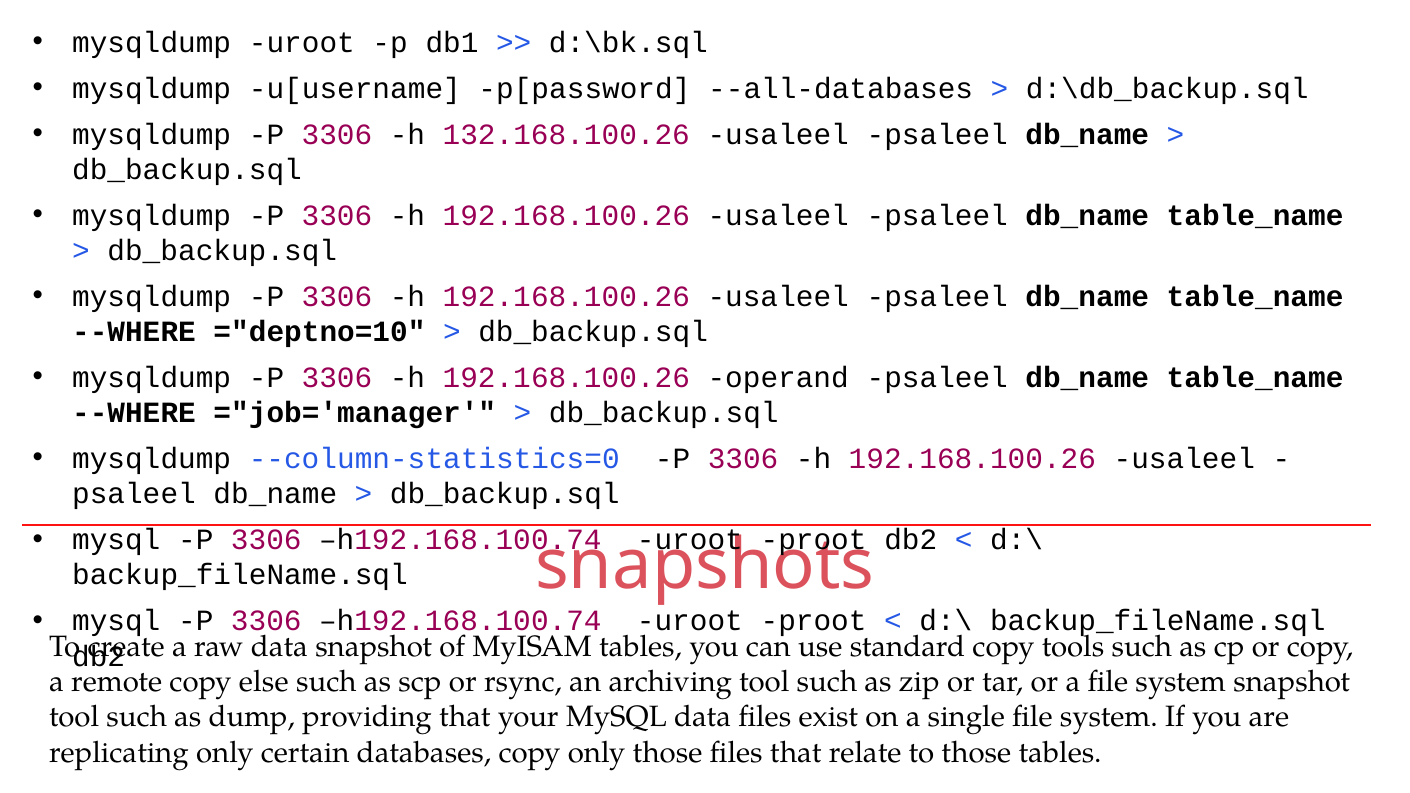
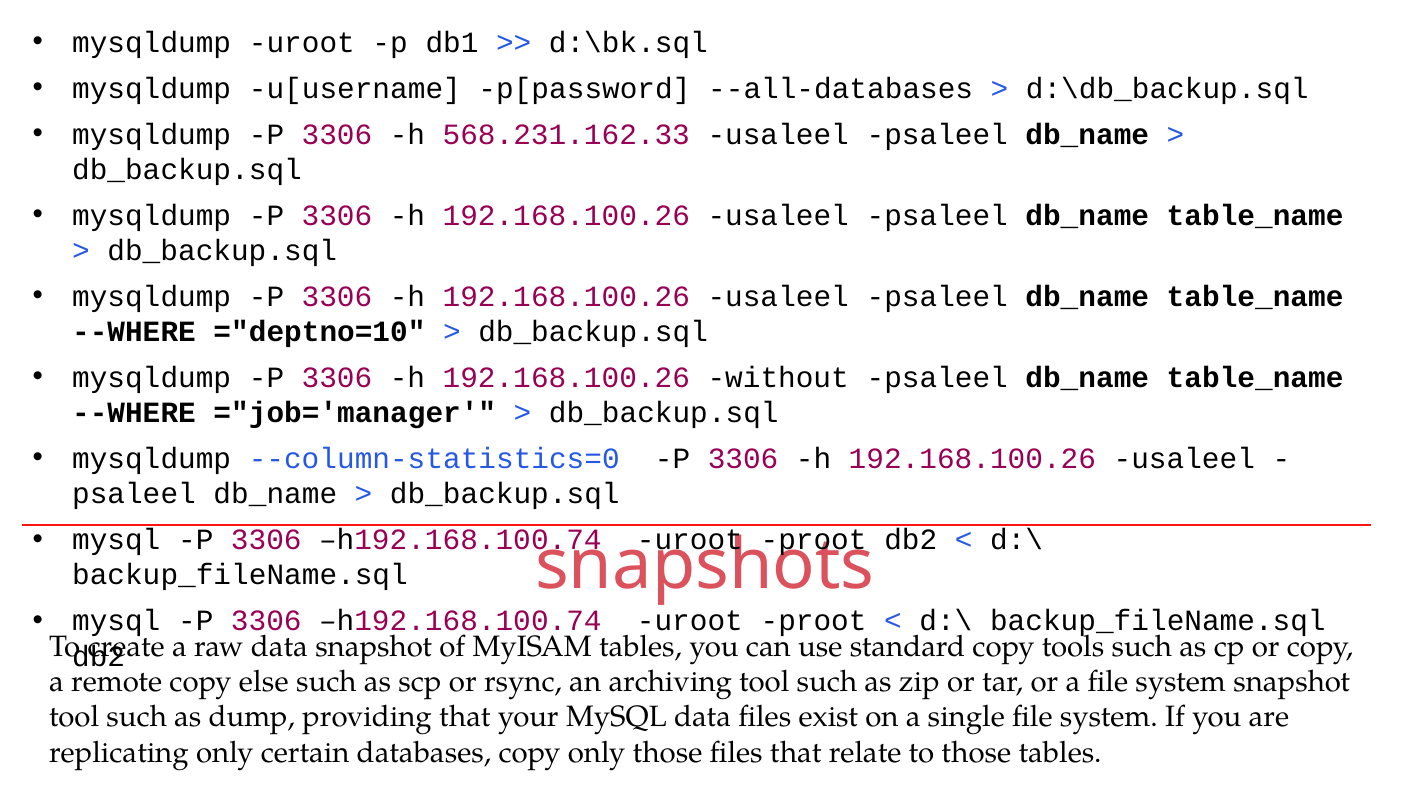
132.168.100.26: 132.168.100.26 -> 568.231.162.33 (566, 135)
operand: operand -> without (778, 378)
